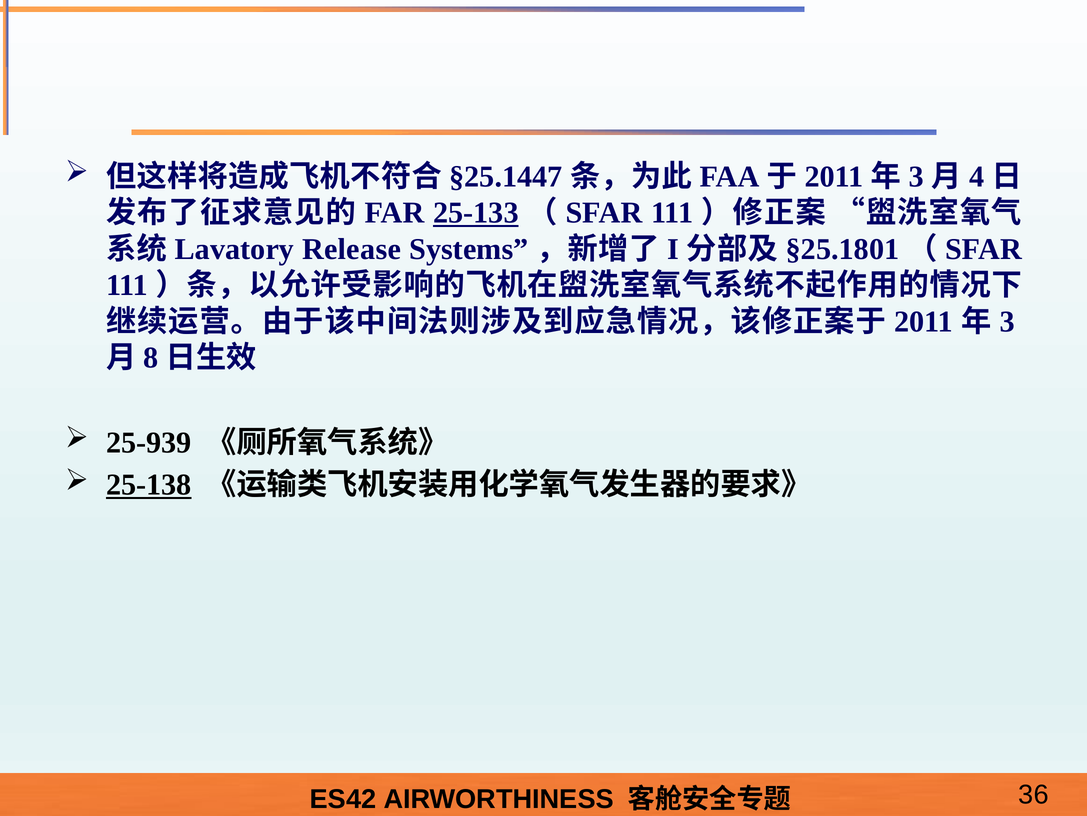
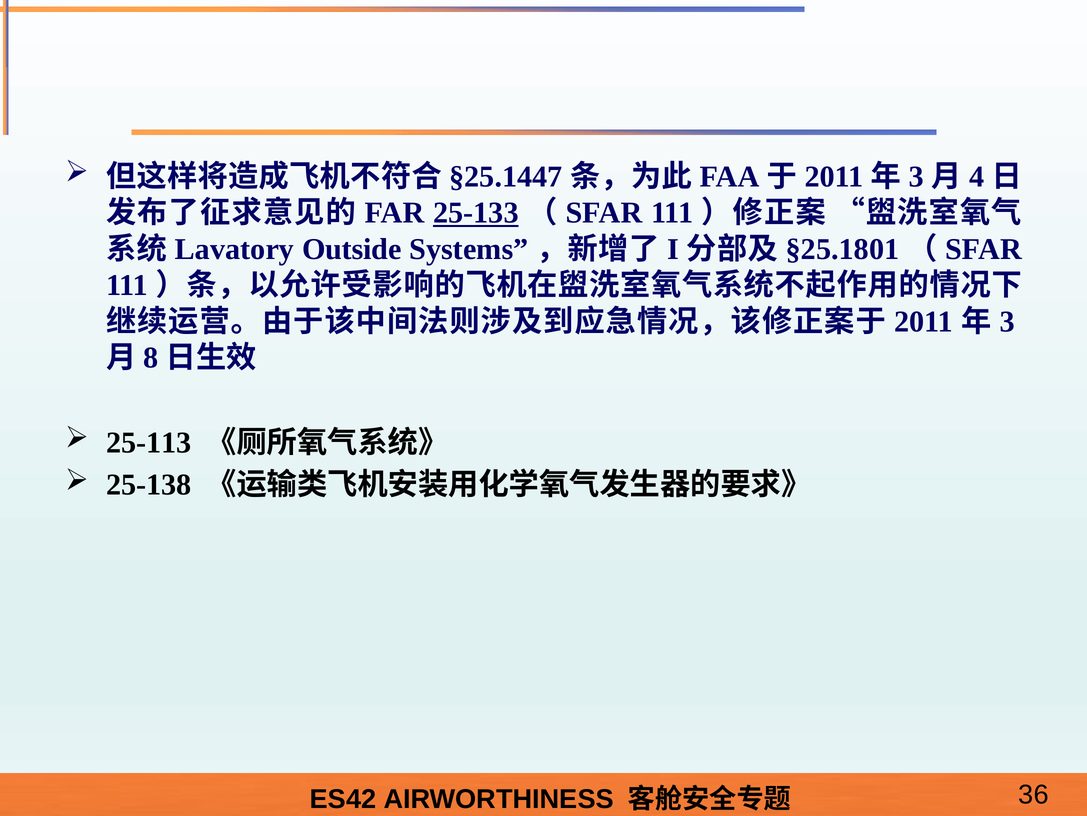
Release: Release -> Outside (352, 249)
25-939: 25-939 -> 25-113 (149, 442)
25-138 underline: present -> none (149, 485)
